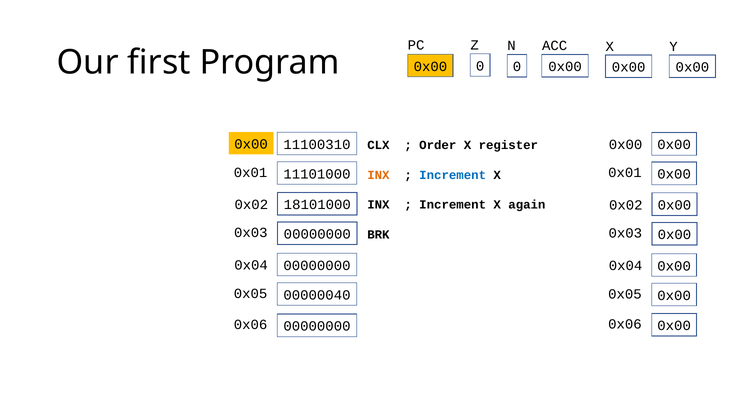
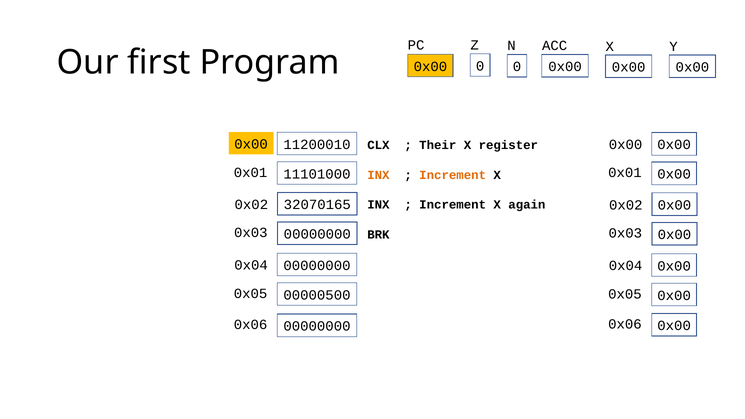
11100310: 11100310 -> 11200010 (317, 144)
Order: Order -> Their (438, 145)
Increment colour: blue -> orange (453, 175)
18101000: 18101000 -> 32070165 (317, 205)
00000040: 00000040 -> 00000500 (317, 295)
